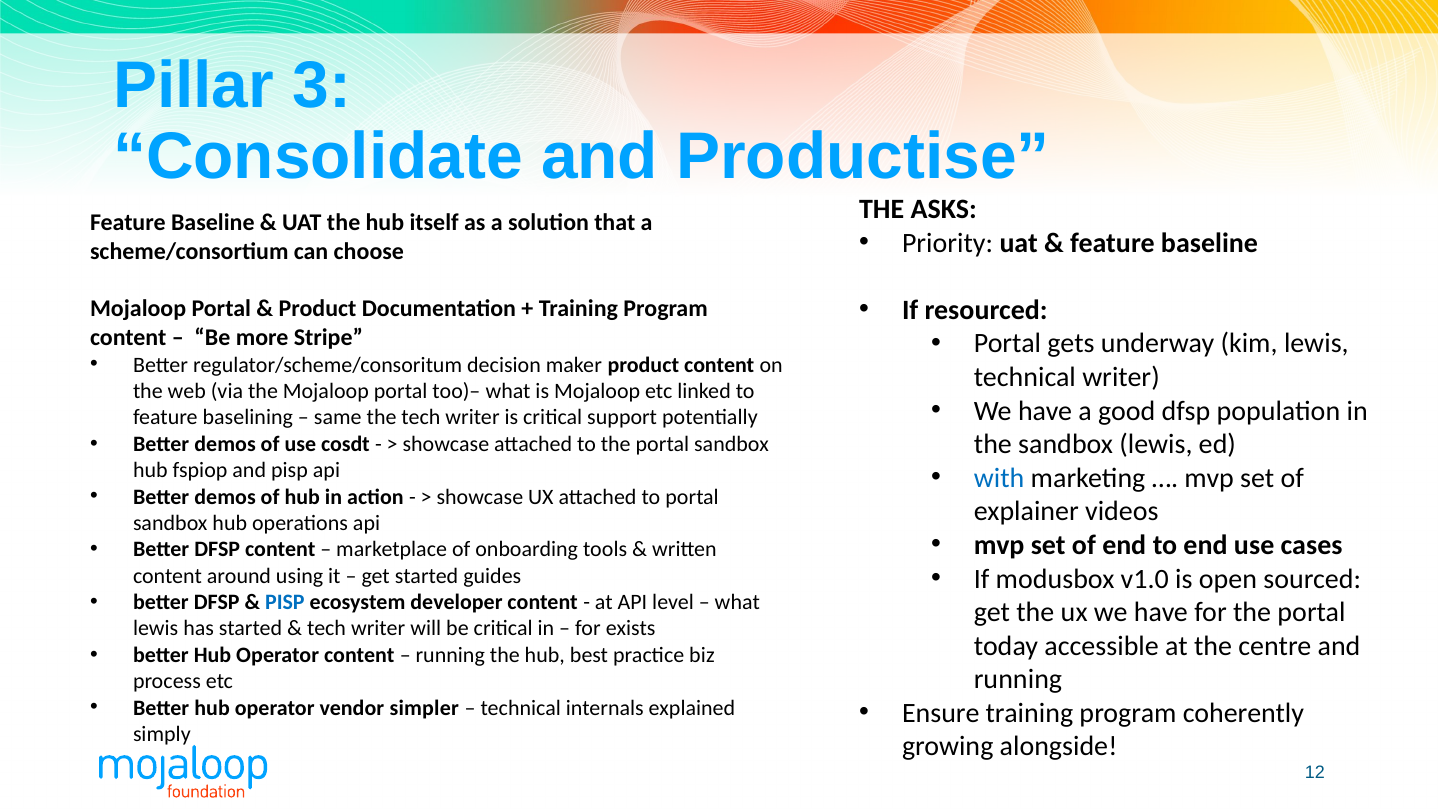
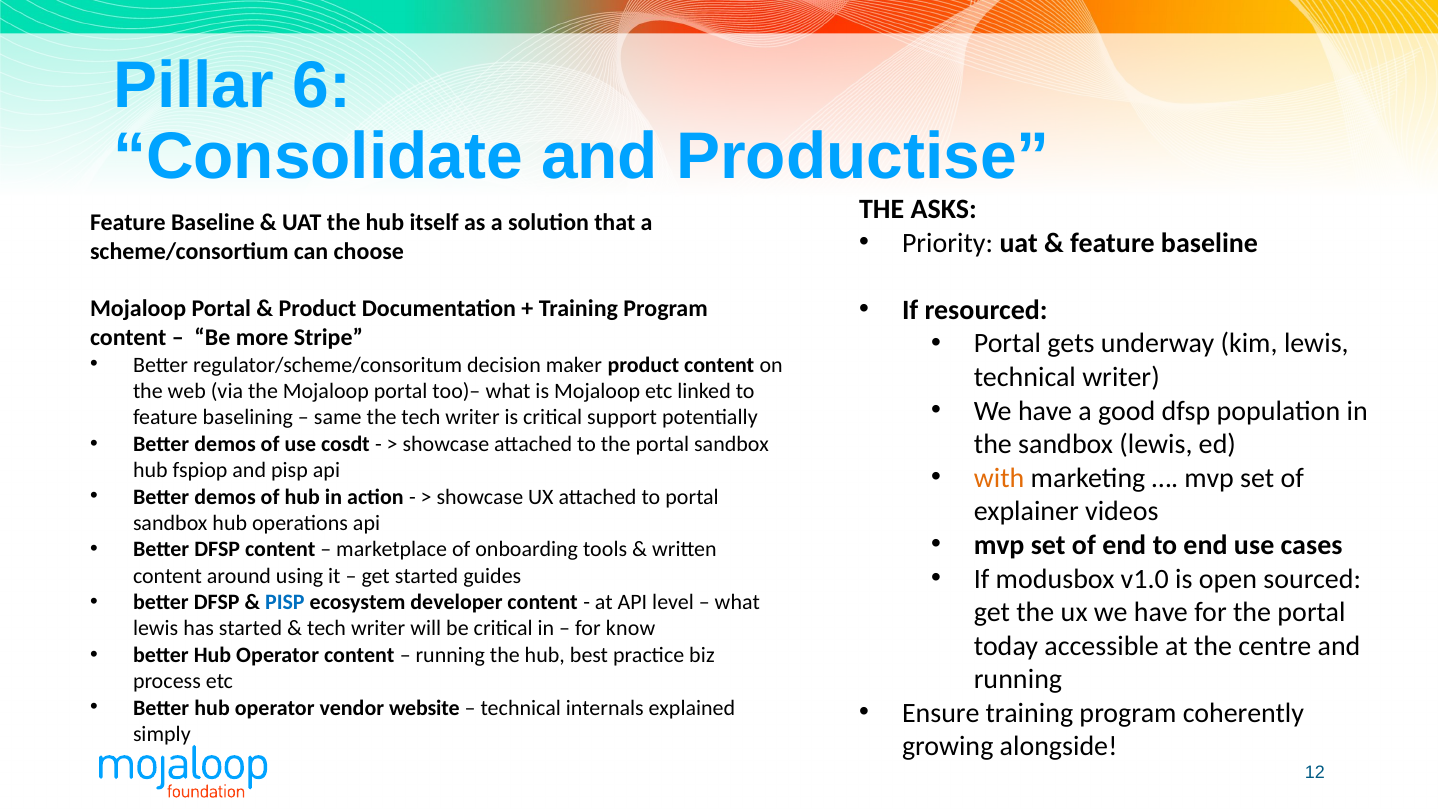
3: 3 -> 6 (322, 85)
with colour: blue -> orange (999, 478)
exists: exists -> know (631, 629)
simpler: simpler -> website (424, 708)
